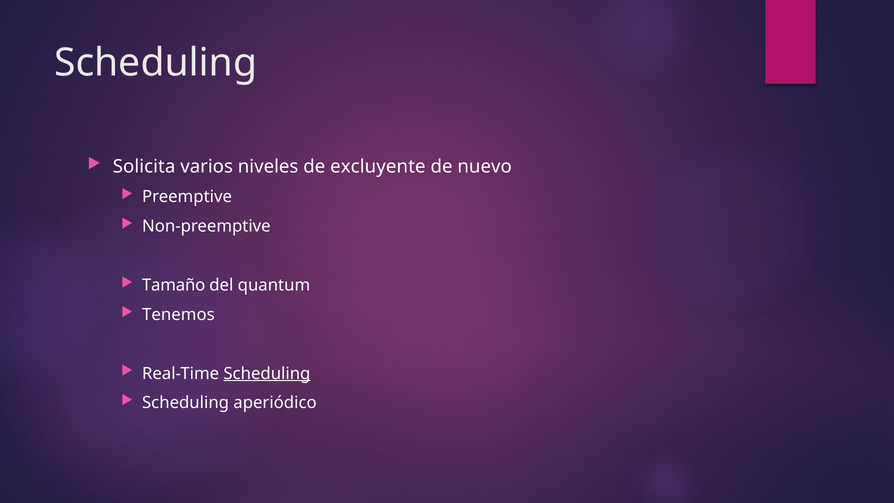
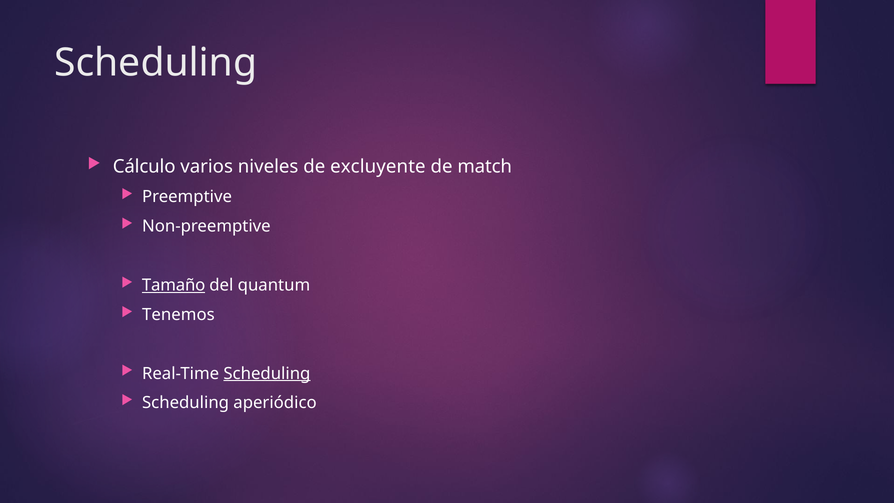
Solicita: Solicita -> Cálculo (144, 166)
nuevo: nuevo -> match (485, 166)
Tamaño underline: none -> present (174, 285)
